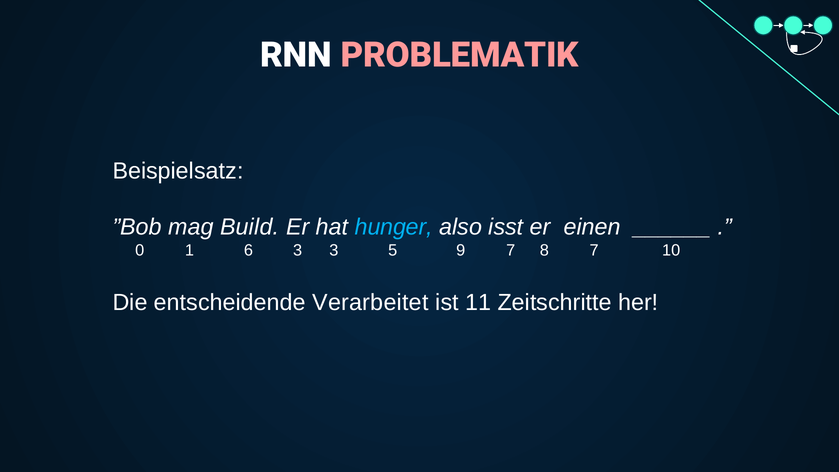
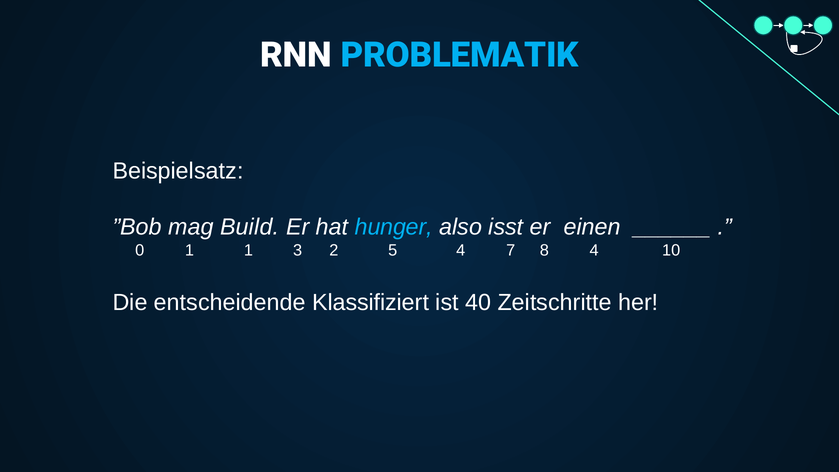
PROBLEMATIK colour: pink -> light blue (460, 55)
1 6: 6 -> 1 (249, 250)
3 3: 3 -> 2 (334, 250)
5 9: 9 -> 4 (461, 250)
8 7: 7 -> 4 (594, 250)
Verarbeitet: Verarbeitet -> Klassifiziert (371, 302)
11: 11 -> 40 (478, 302)
